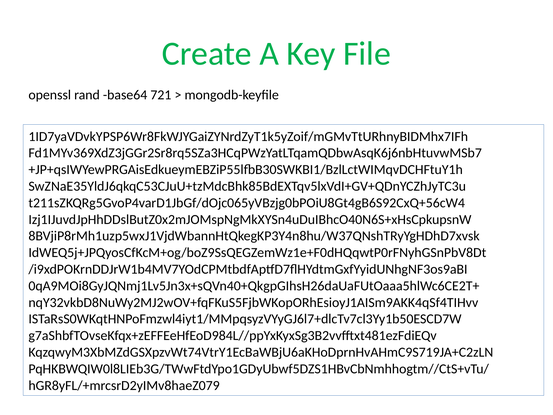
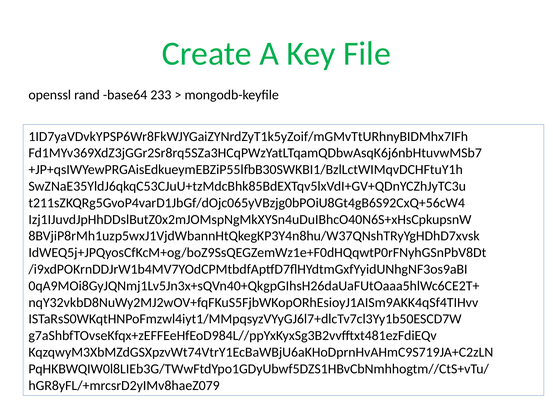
721: 721 -> 233 (161, 95)
